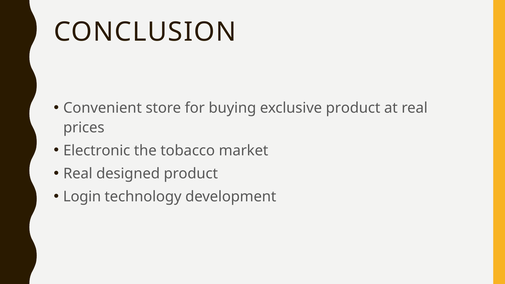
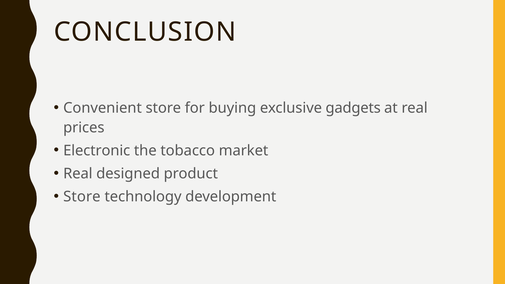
exclusive product: product -> gadgets (353, 108)
Login: Login -> Store (82, 197)
